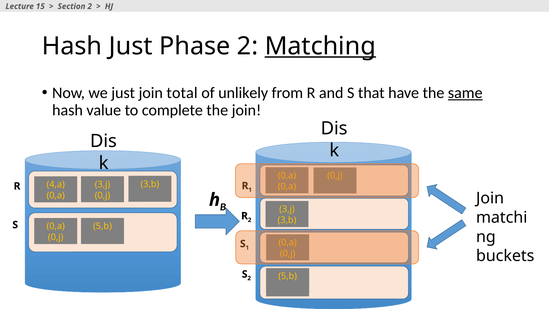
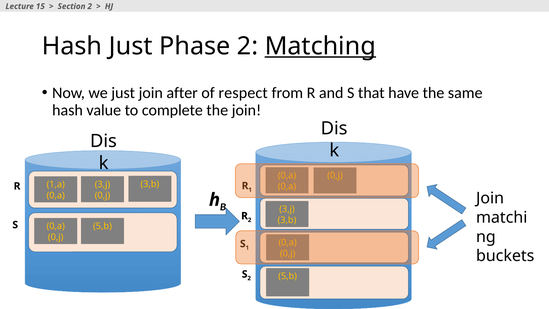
total: total -> after (182, 93)
unlikely: unlikely -> respect (243, 93)
same underline: present -> none (465, 93)
4,a: 4,a -> 1,a (56, 184)
